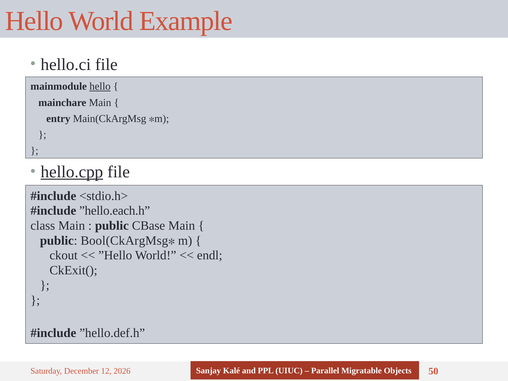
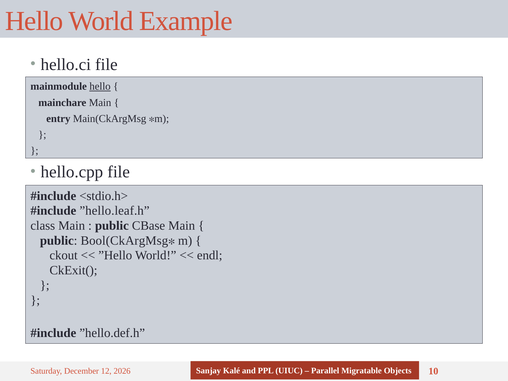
hello.cpp underline: present -> none (72, 172)
”hello.each.h: ”hello.each.h -> ”hello.leaf.h (115, 211)
50: 50 -> 10 (433, 371)
